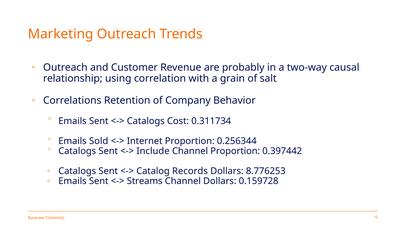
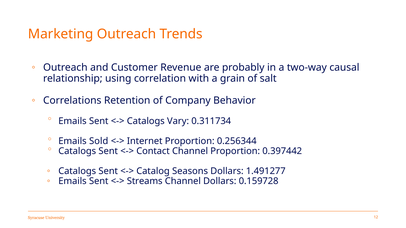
Cost: Cost -> Vary (178, 121)
Include: Include -> Contact (153, 151)
Records: Records -> Seasons (190, 171)
8.776253: 8.776253 -> 1.491277 (266, 171)
